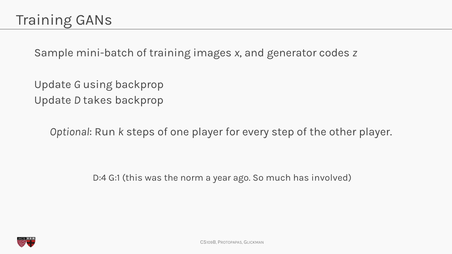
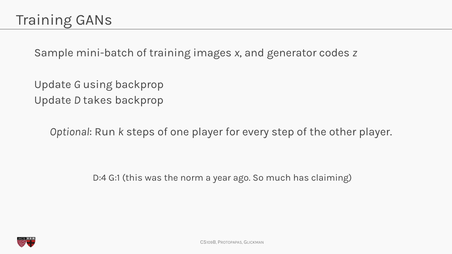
involved: involved -> claiming (332, 178)
